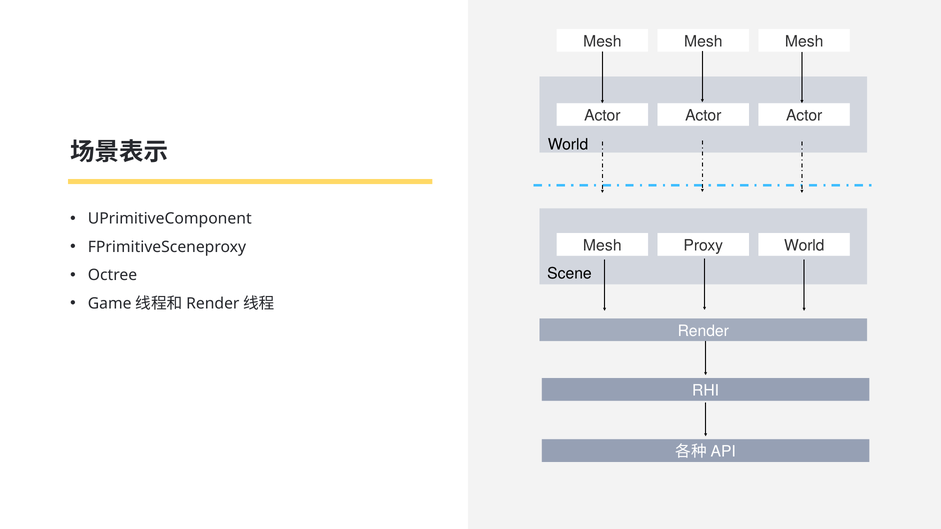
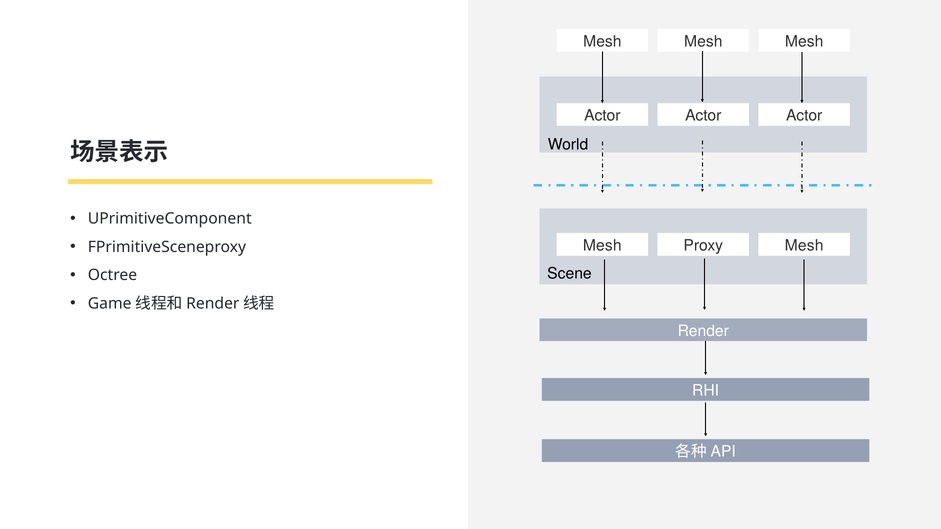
Proxy World: World -> Mesh (804, 246)
